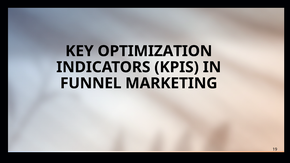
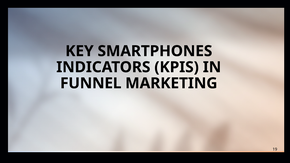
OPTIMIZATION: OPTIMIZATION -> SMARTPHONES (155, 51)
